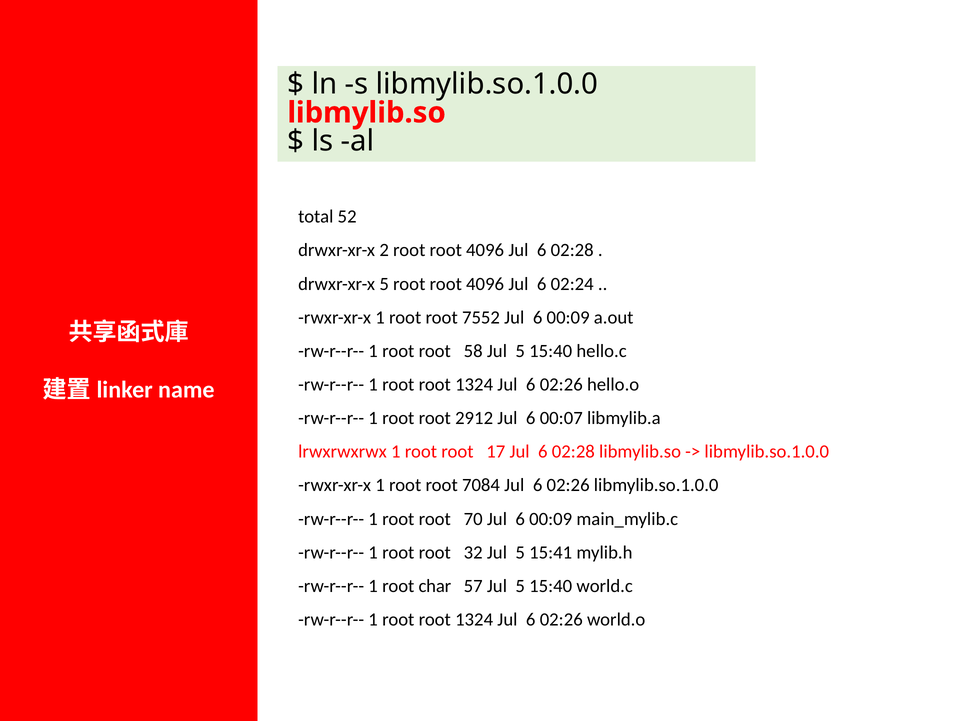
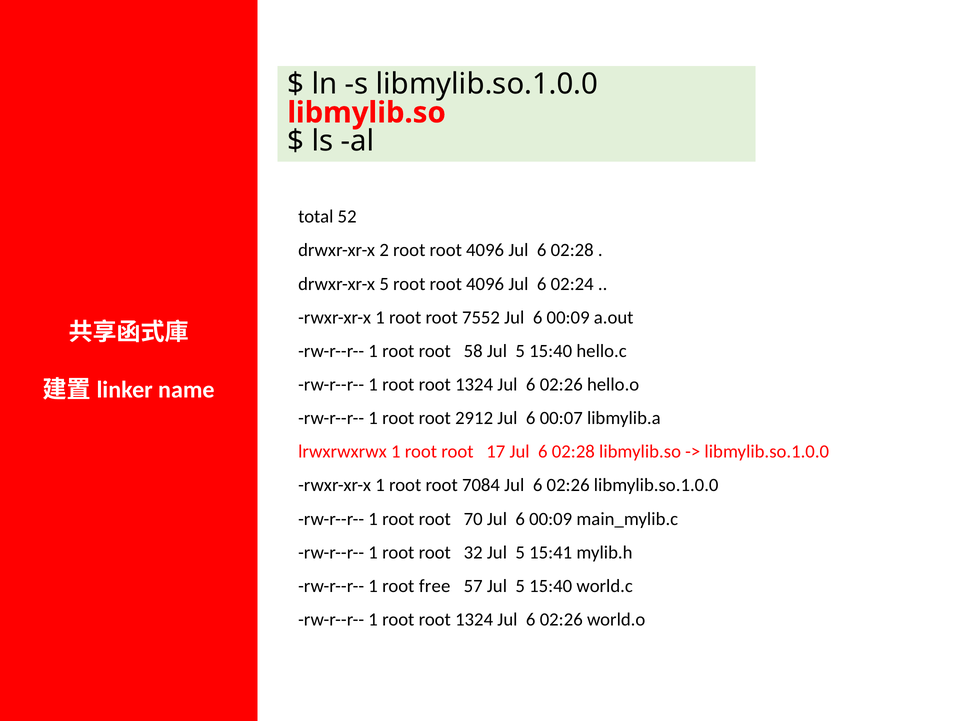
char: char -> free (435, 586)
